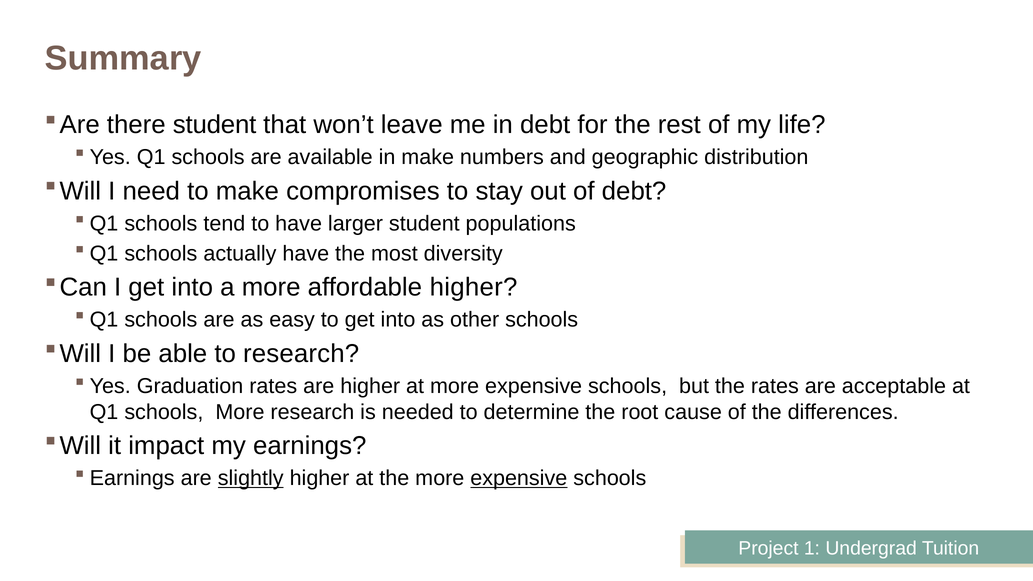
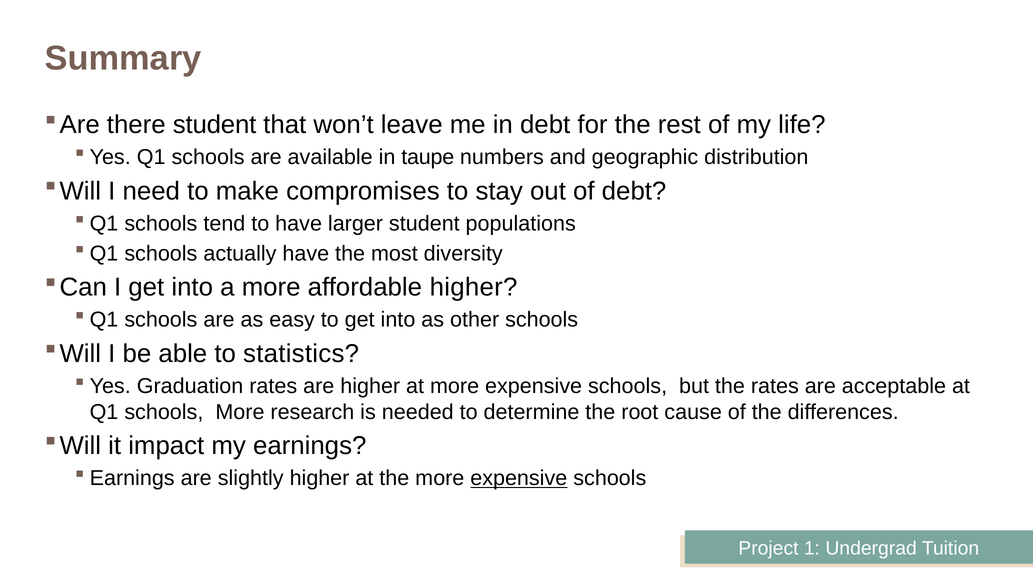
in make: make -> taupe (428, 157)
to research: research -> statistics (301, 354)
slightly underline: present -> none (251, 478)
